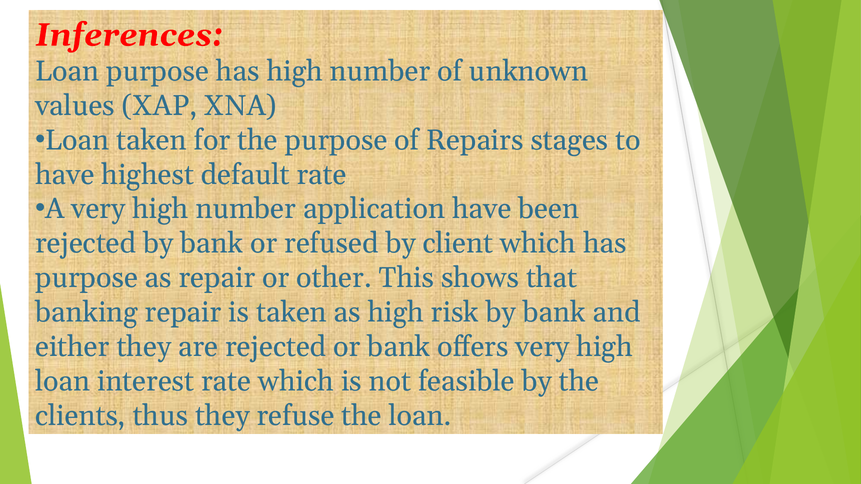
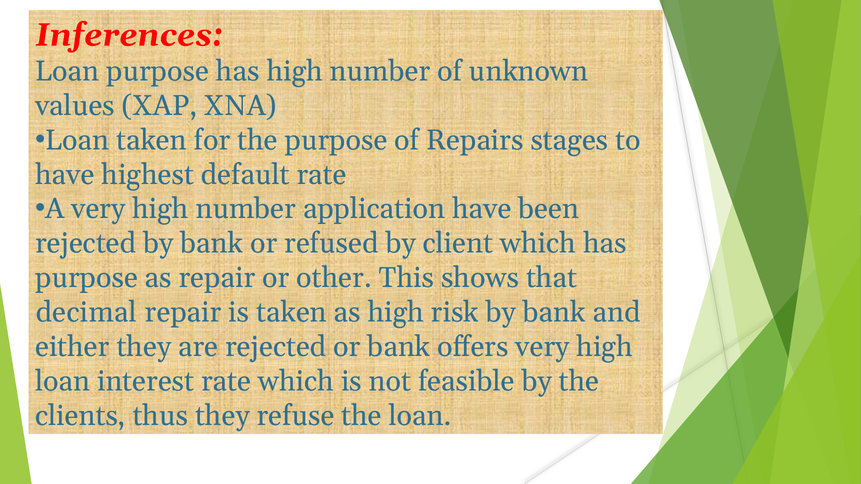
banking: banking -> decimal (86, 312)
